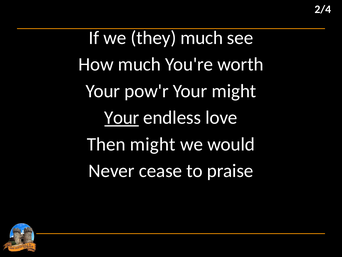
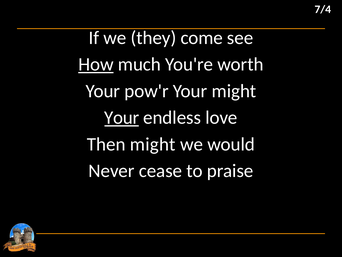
2/4: 2/4 -> 7/4 (323, 9)
they much: much -> come (202, 38)
How underline: none -> present (96, 64)
